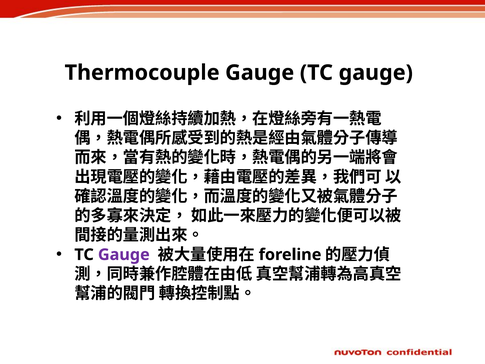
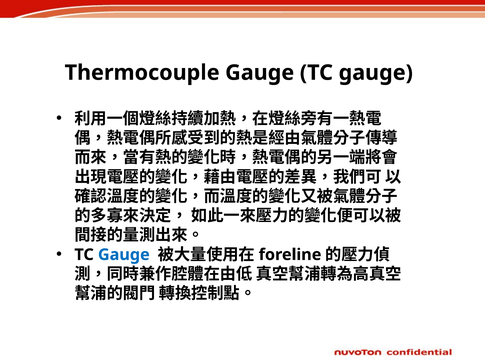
Gauge colour: purple -> blue (124, 255)
